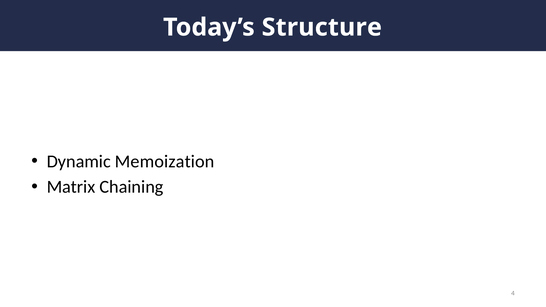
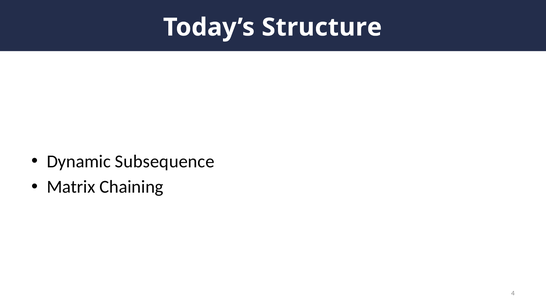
Memoization: Memoization -> Subsequence (165, 162)
